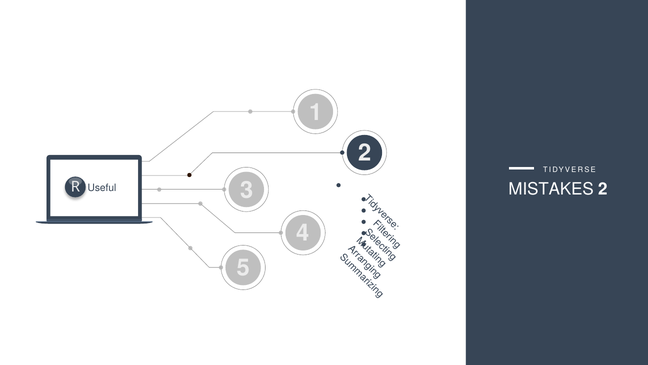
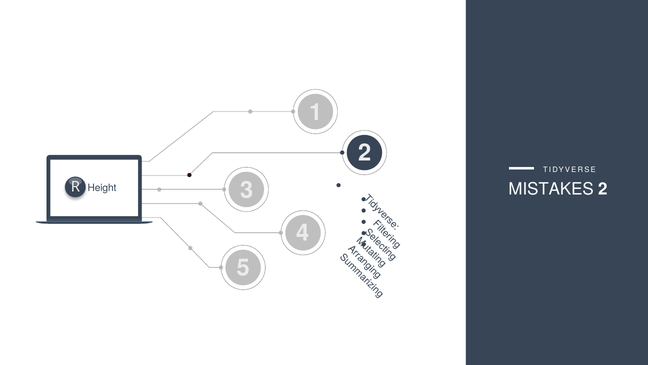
Useful: Useful -> Height (102, 188)
